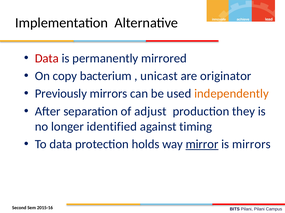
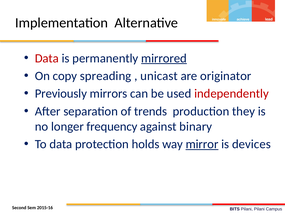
mirrored underline: none -> present (164, 58)
bacterium: bacterium -> spreading (106, 76)
independently colour: orange -> red (231, 94)
adjust: adjust -> trends (151, 112)
identified: identified -> frequency (112, 127)
timing: timing -> binary (196, 127)
is mirrors: mirrors -> devices (251, 145)
